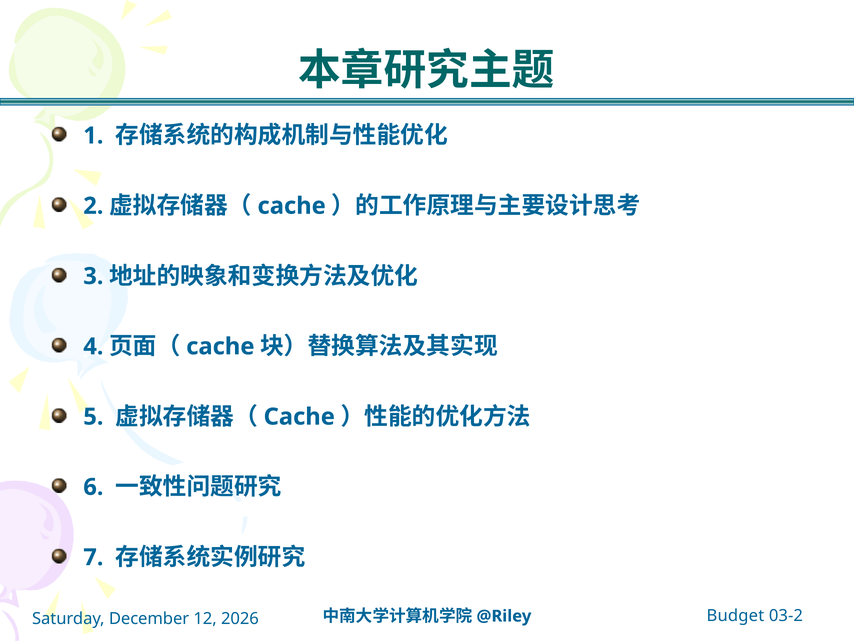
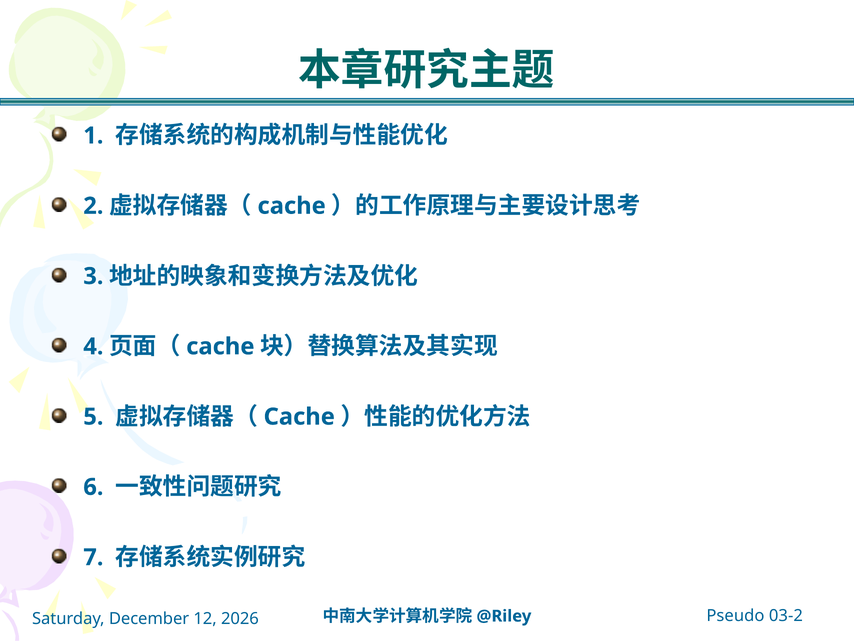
Budget: Budget -> Pseudo (735, 615)
